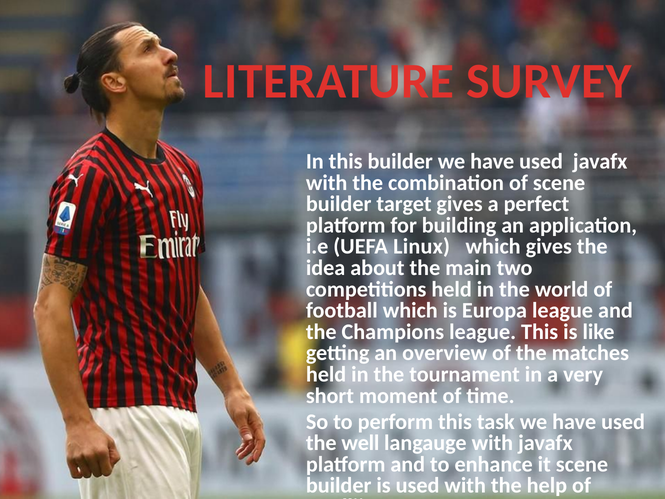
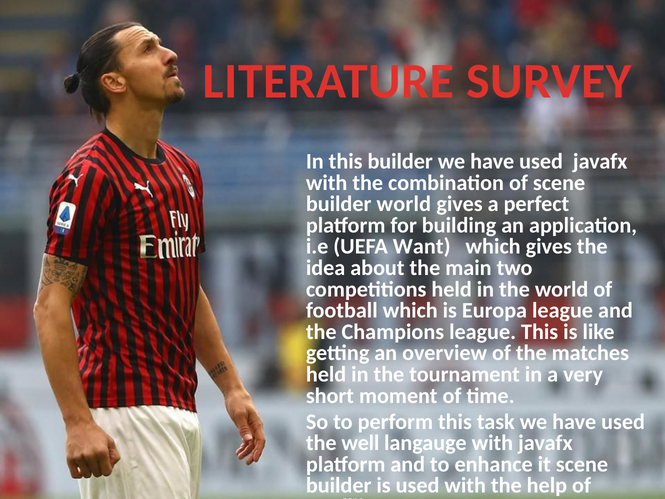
builder target: target -> world (404, 204)
Linux: Linux -> Want (422, 247)
